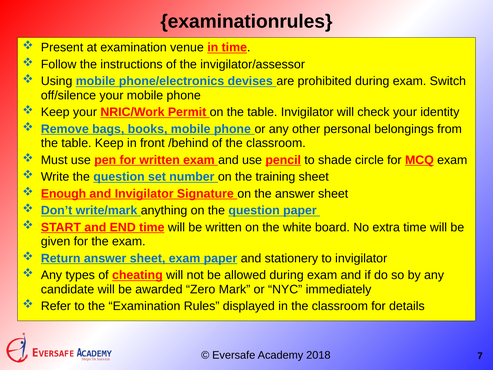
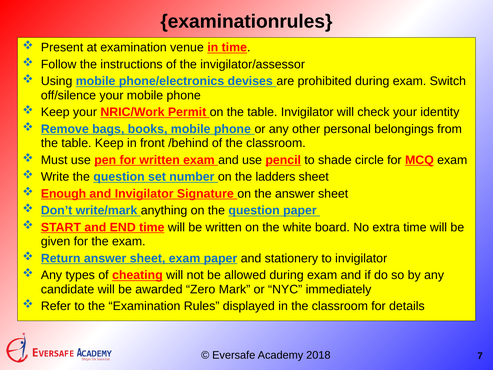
training: training -> ladders (275, 177)
